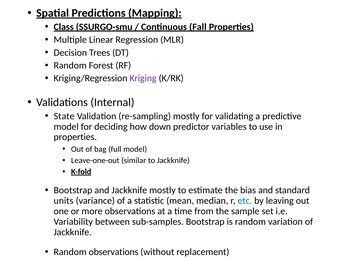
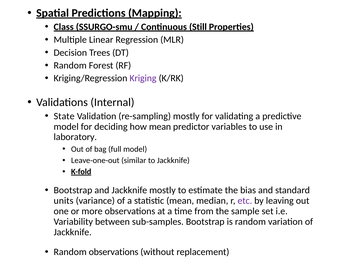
Fall: Fall -> Still (198, 27)
how down: down -> mean (160, 127)
properties: properties -> laboratory (75, 137)
etc colour: blue -> purple (245, 201)
